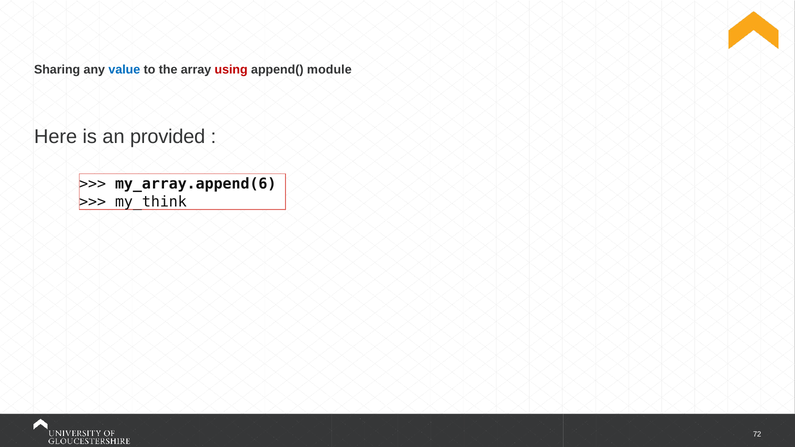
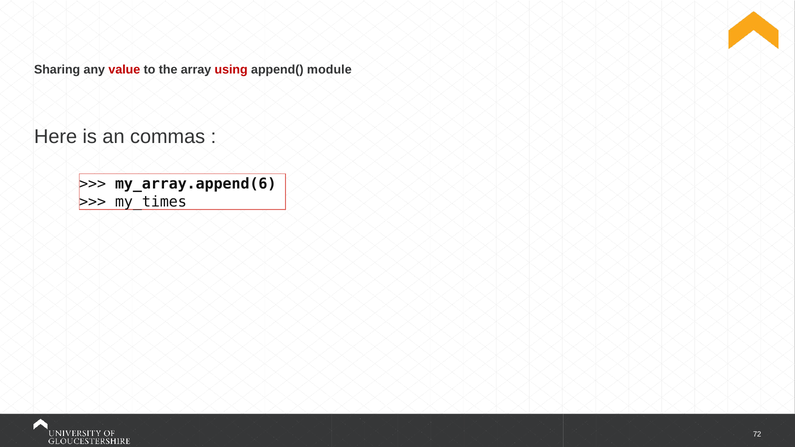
value colour: blue -> red (124, 70)
provided: provided -> commas (168, 137)
my_think: my_think -> my_times (151, 202)
